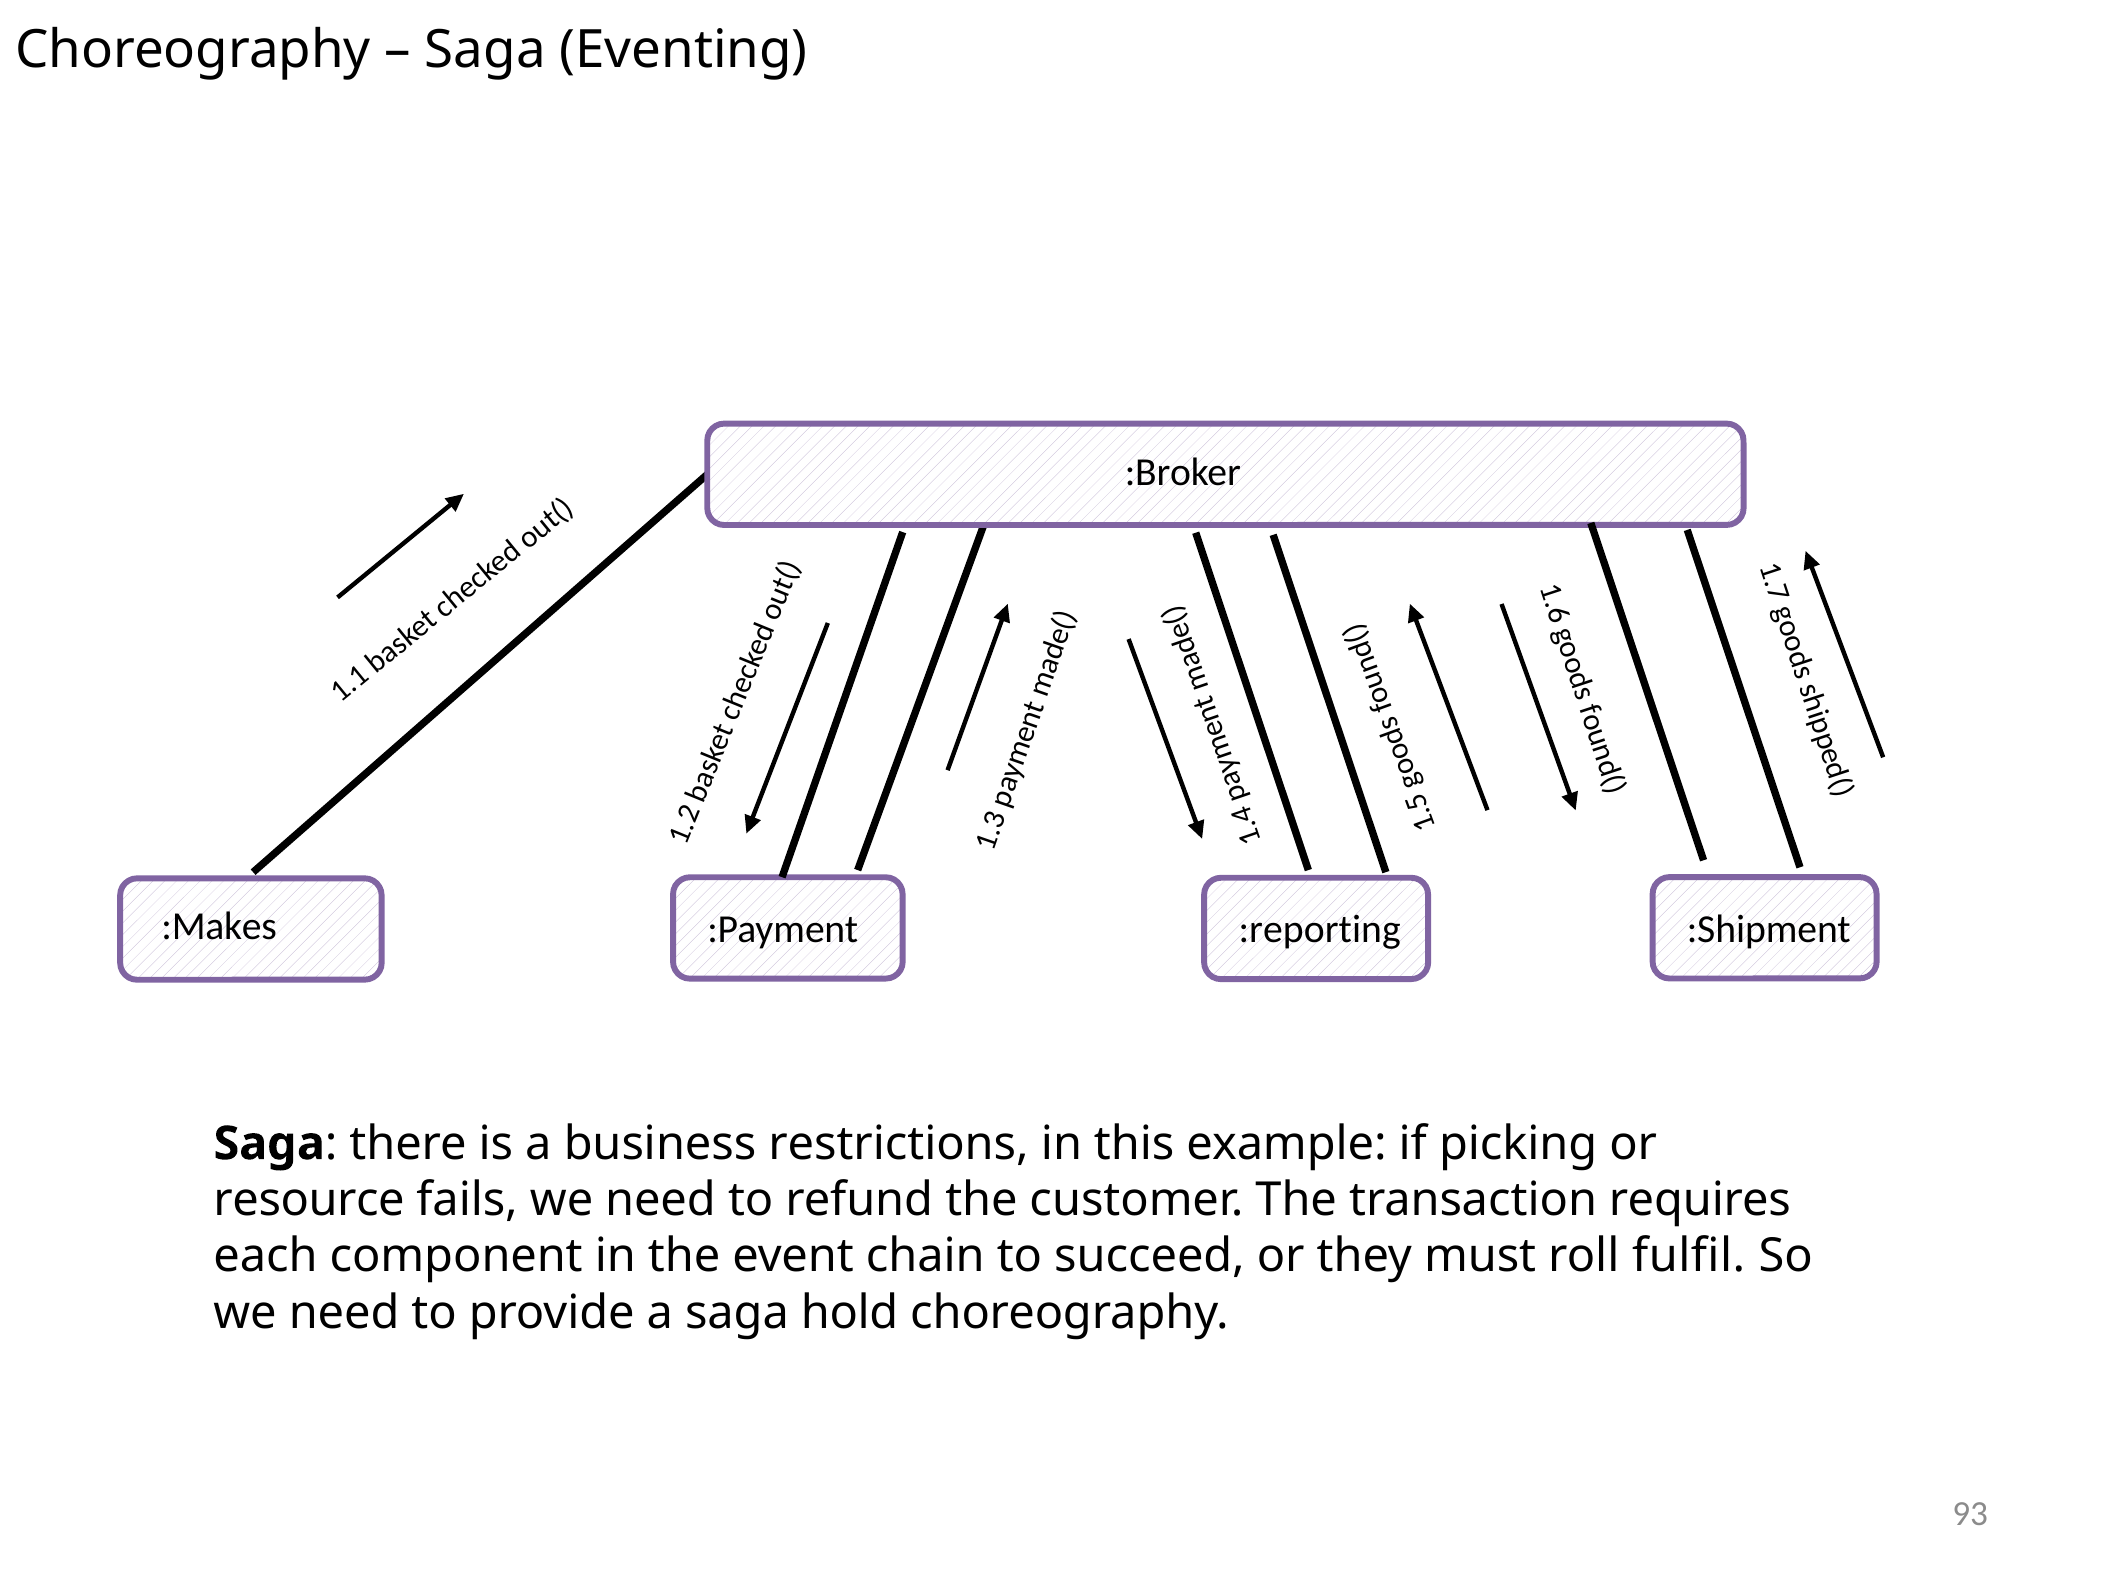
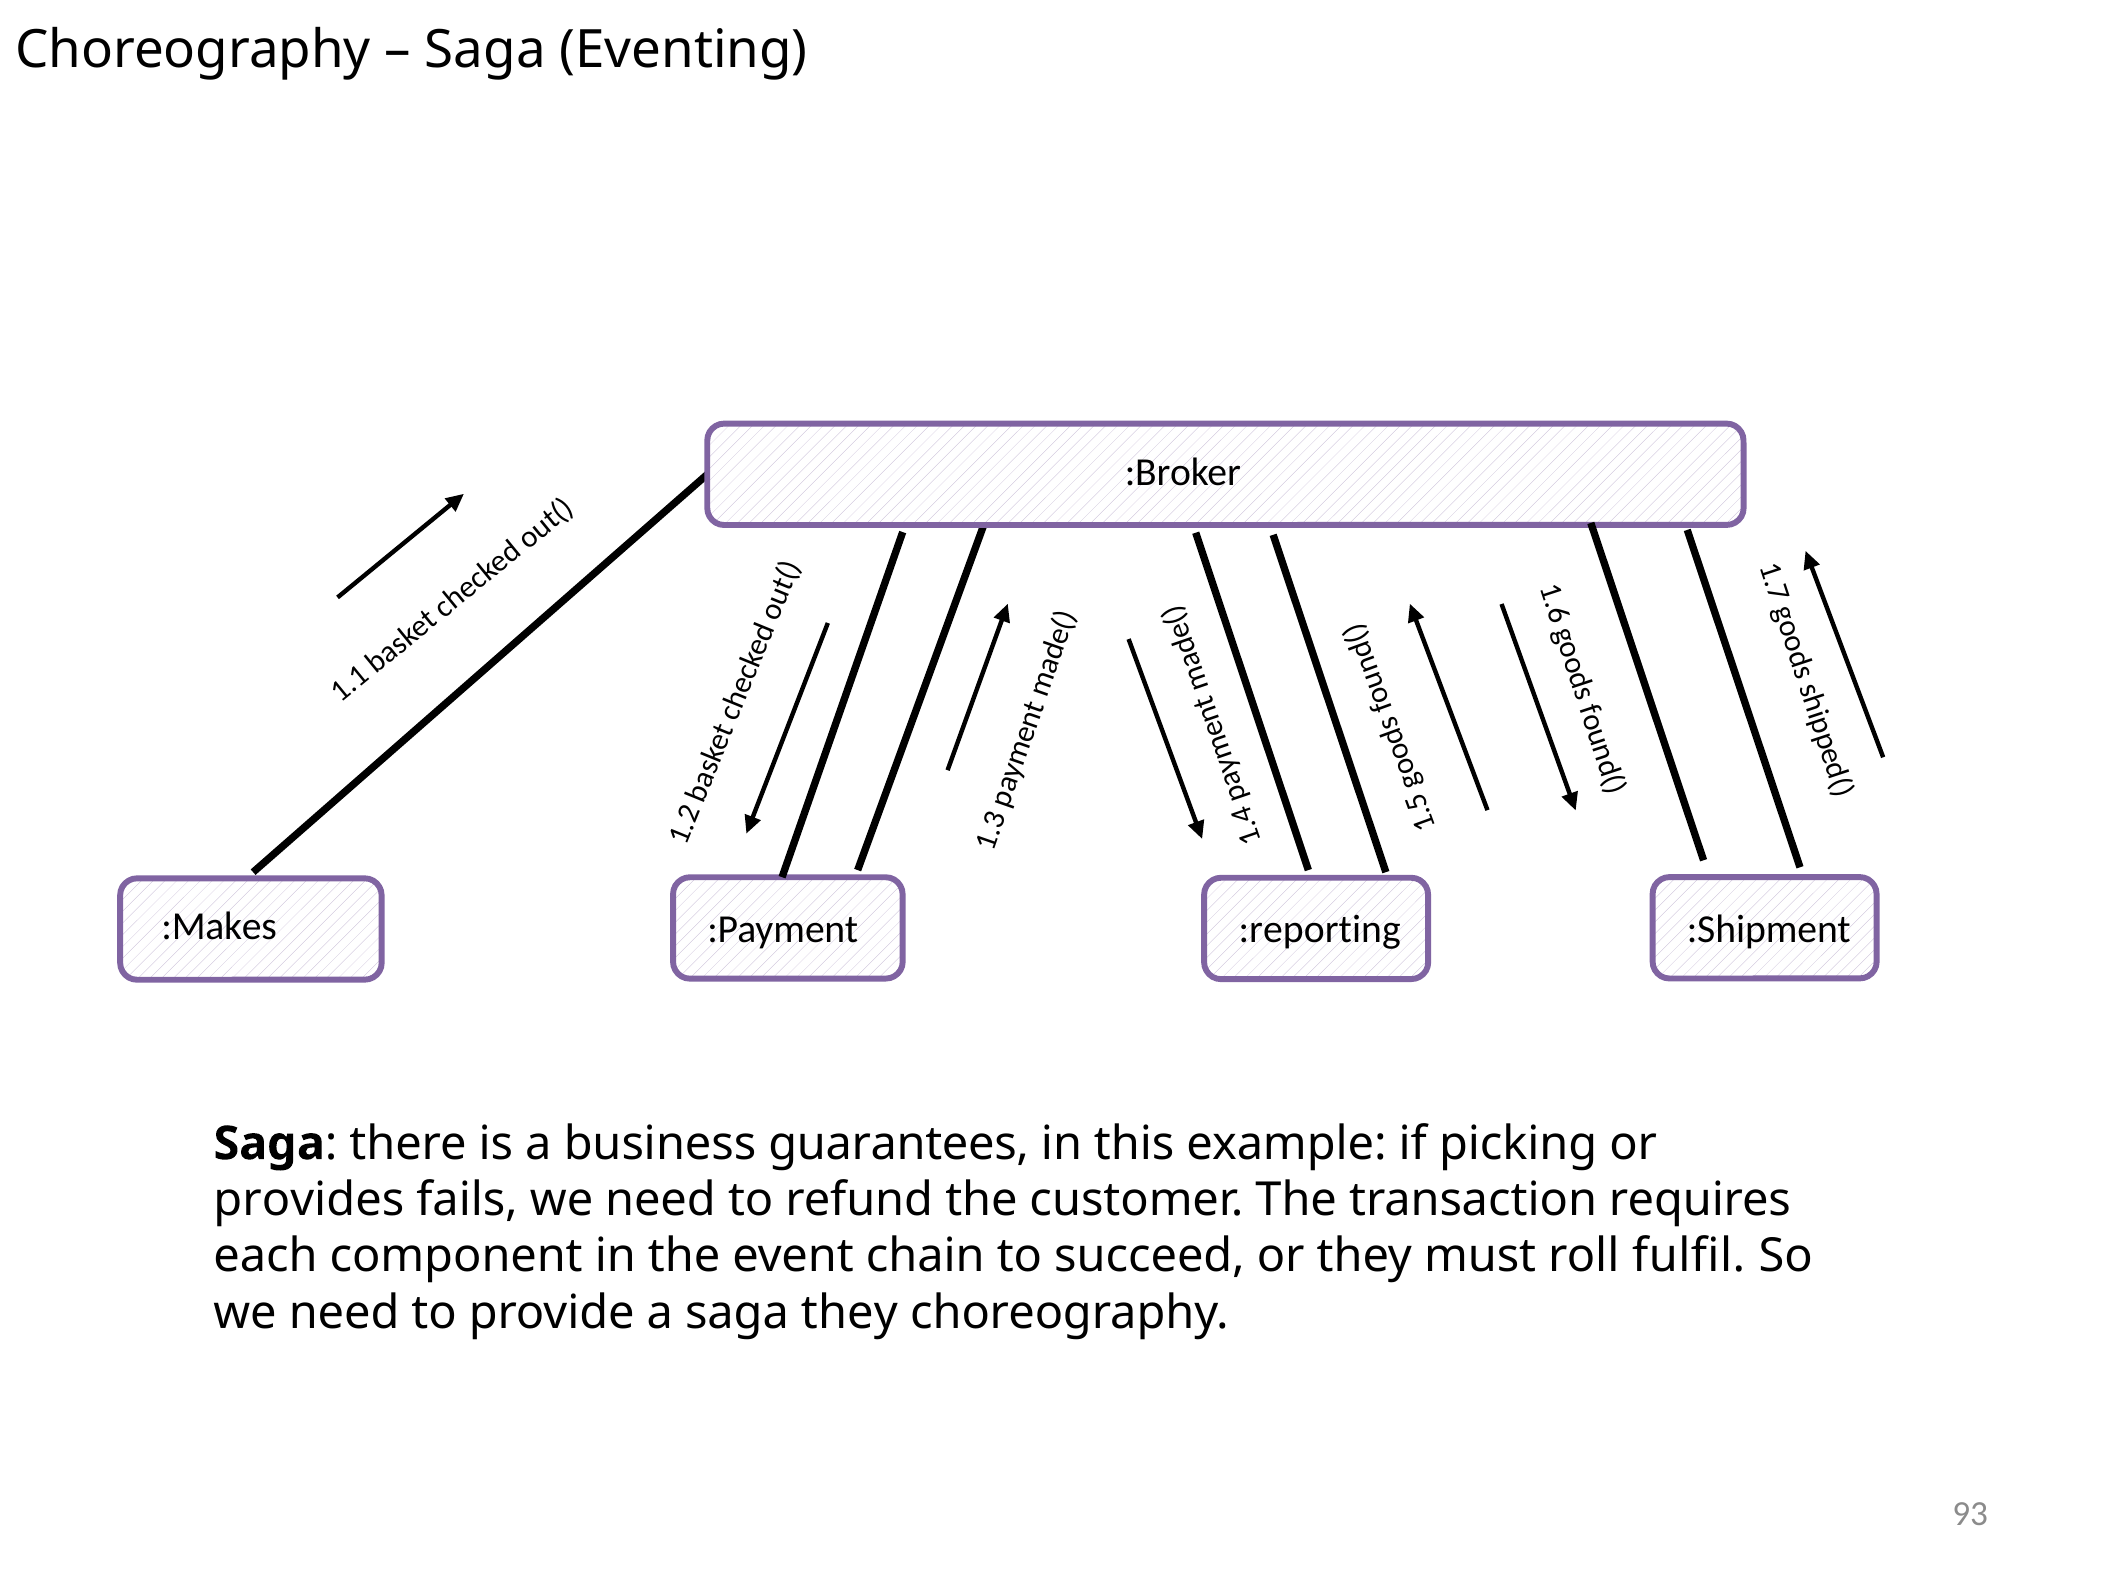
restrictions: restrictions -> guarantees (899, 1144)
resource: resource -> provides (309, 1200)
saga hold: hold -> they (849, 1313)
